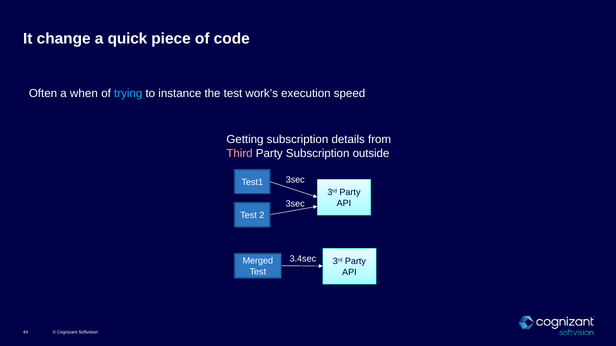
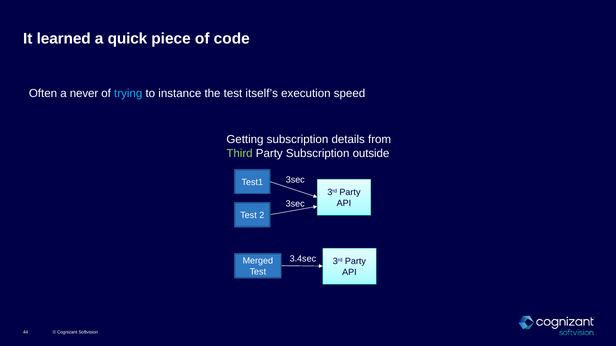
change: change -> learned (64, 38)
when: when -> never (84, 94)
work’s: work’s -> itself’s (262, 94)
Third colour: pink -> light green (240, 154)
